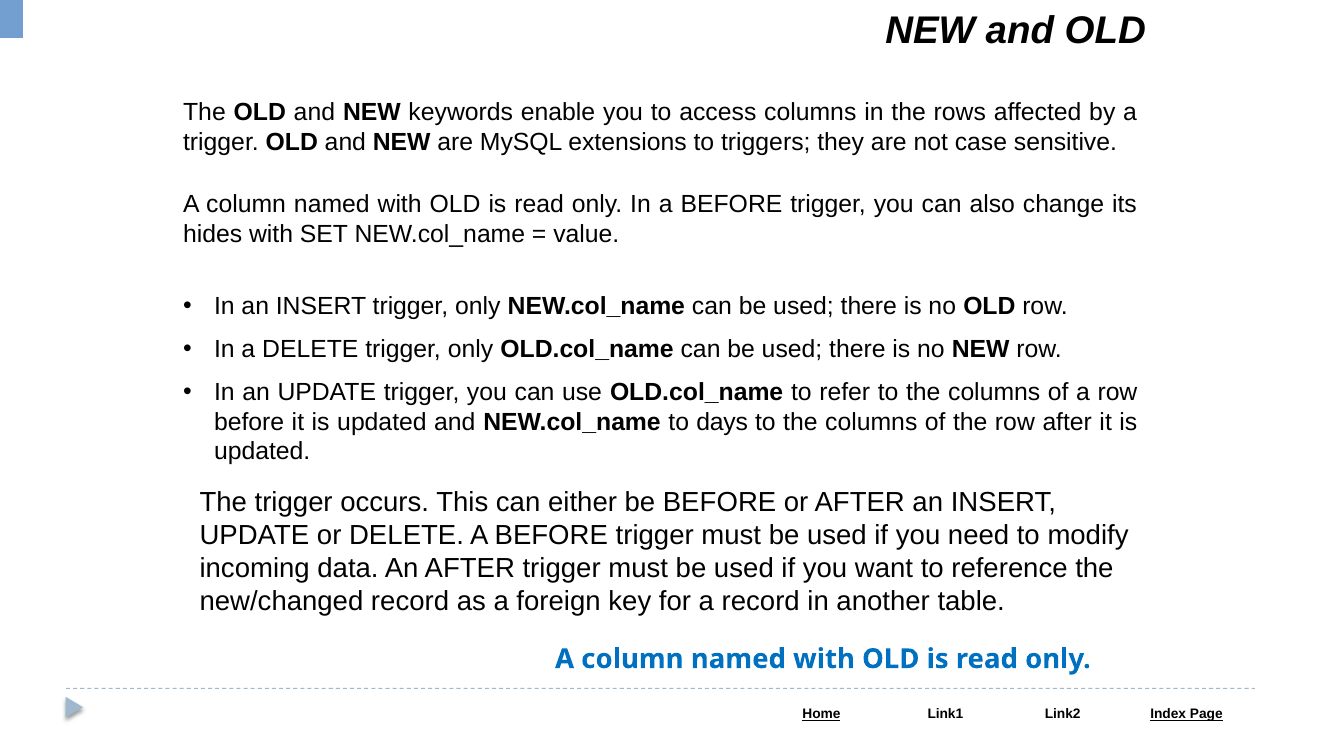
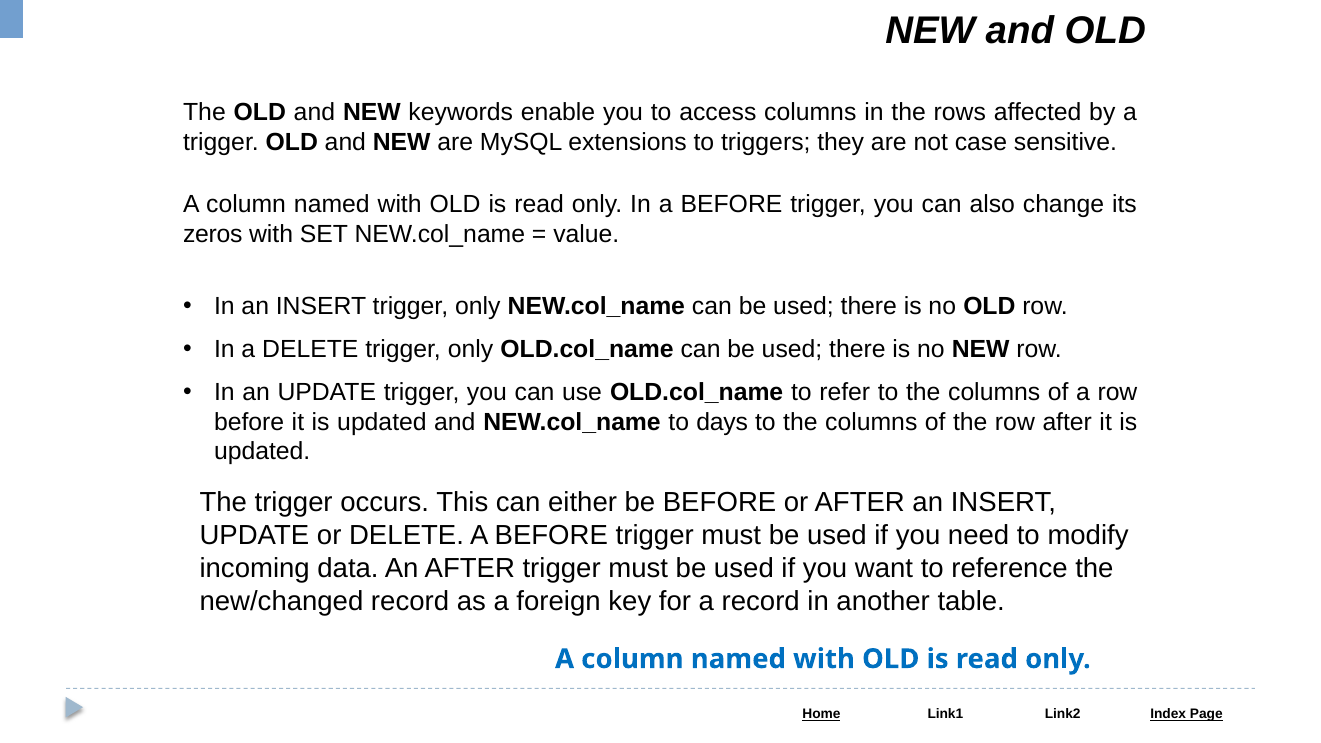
hides: hides -> zeros (213, 234)
